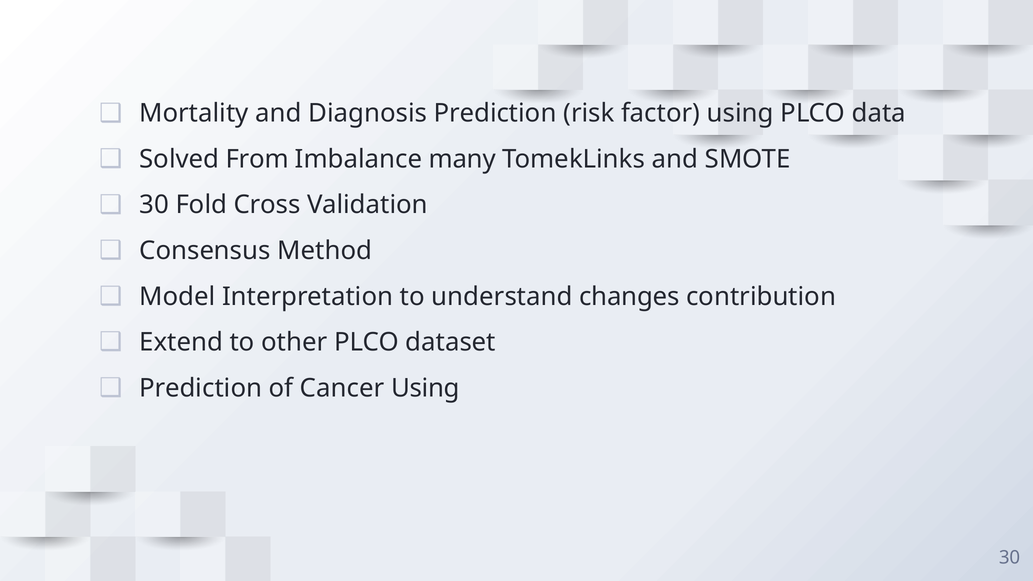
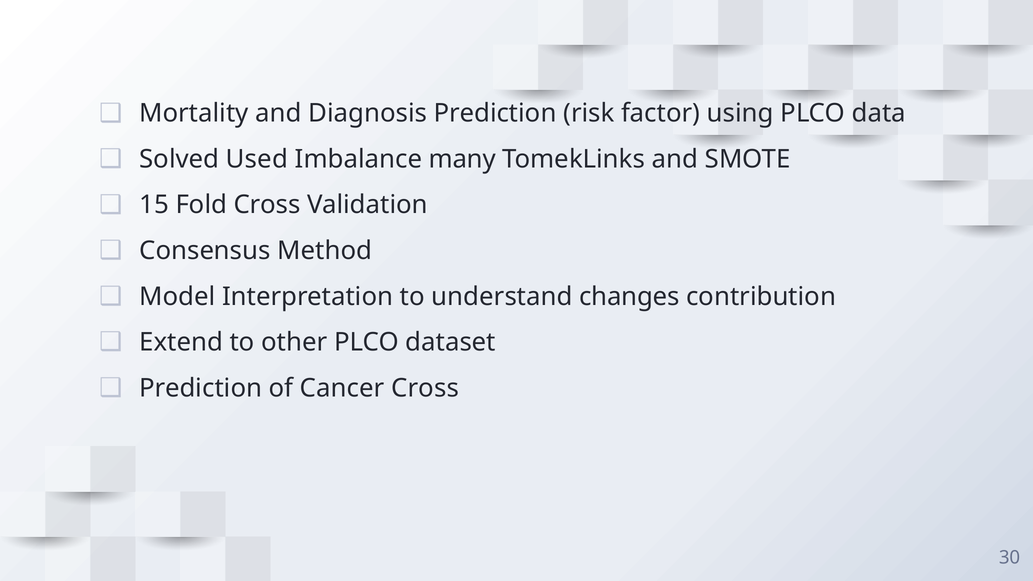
From: From -> Used (257, 159)
30: 30 -> 15 (154, 205)
Cancer Using: Using -> Cross (425, 388)
